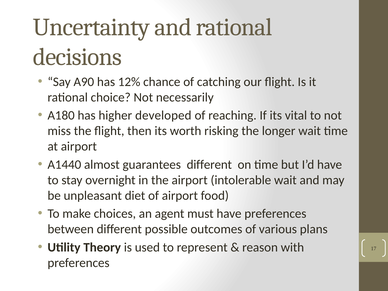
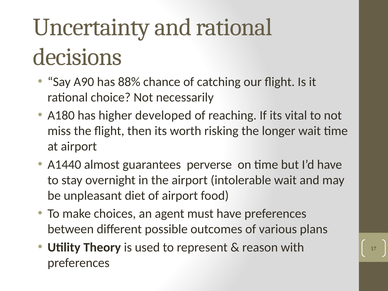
12%: 12% -> 88% (129, 82)
guarantees different: different -> perverse (209, 165)
